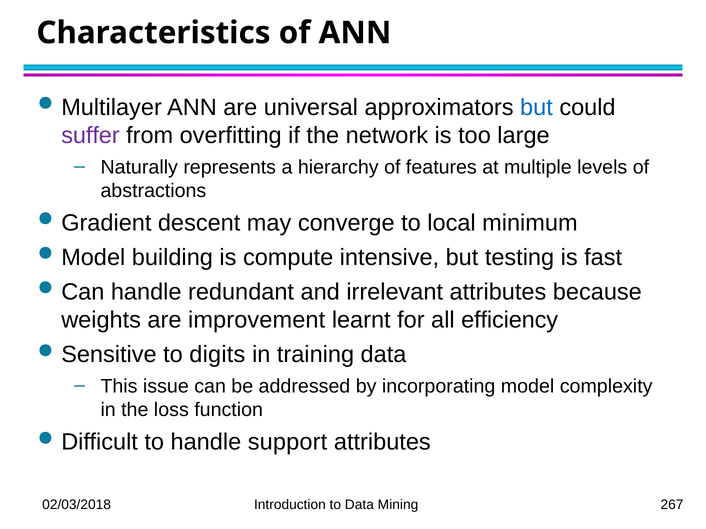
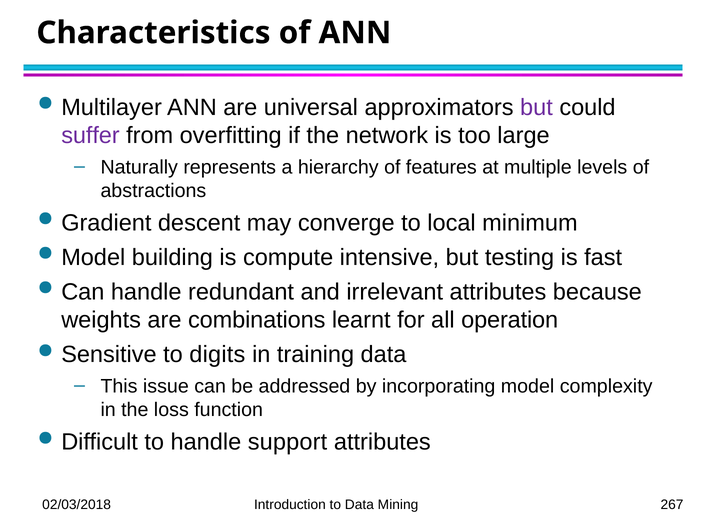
but colour: blue -> purple (536, 107)
improvement: improvement -> combinations (257, 320)
efficiency: efficiency -> operation (510, 320)
